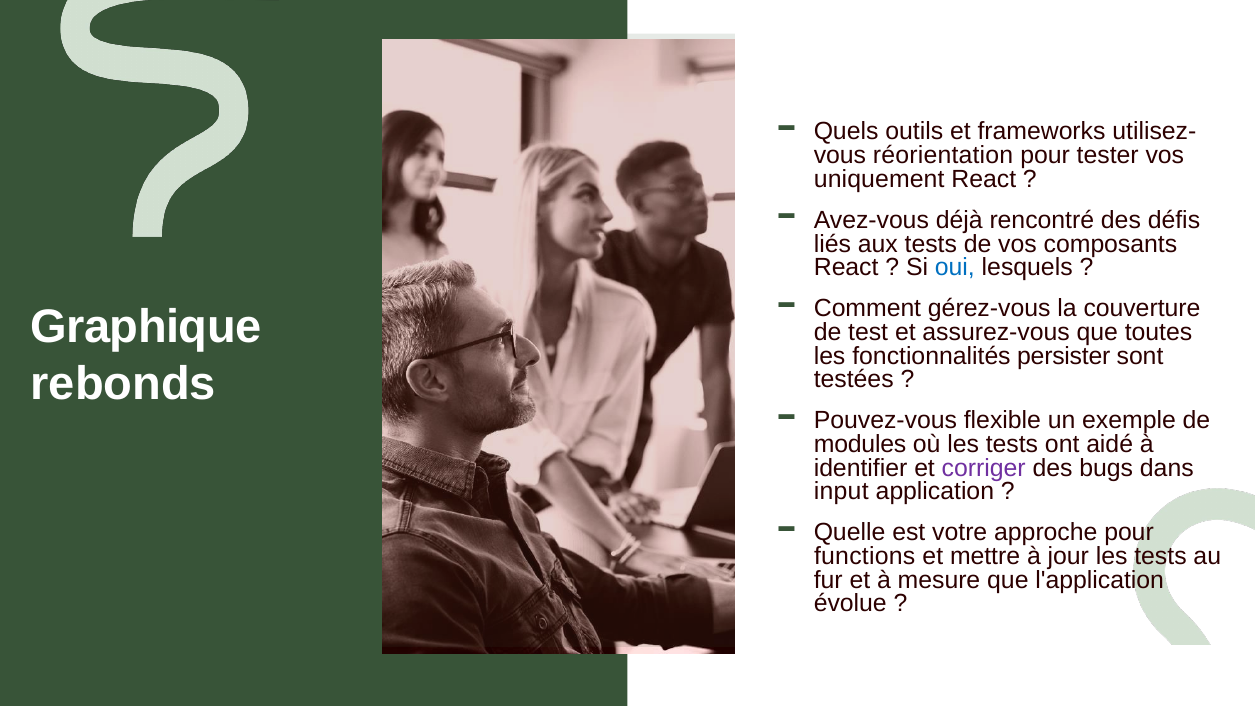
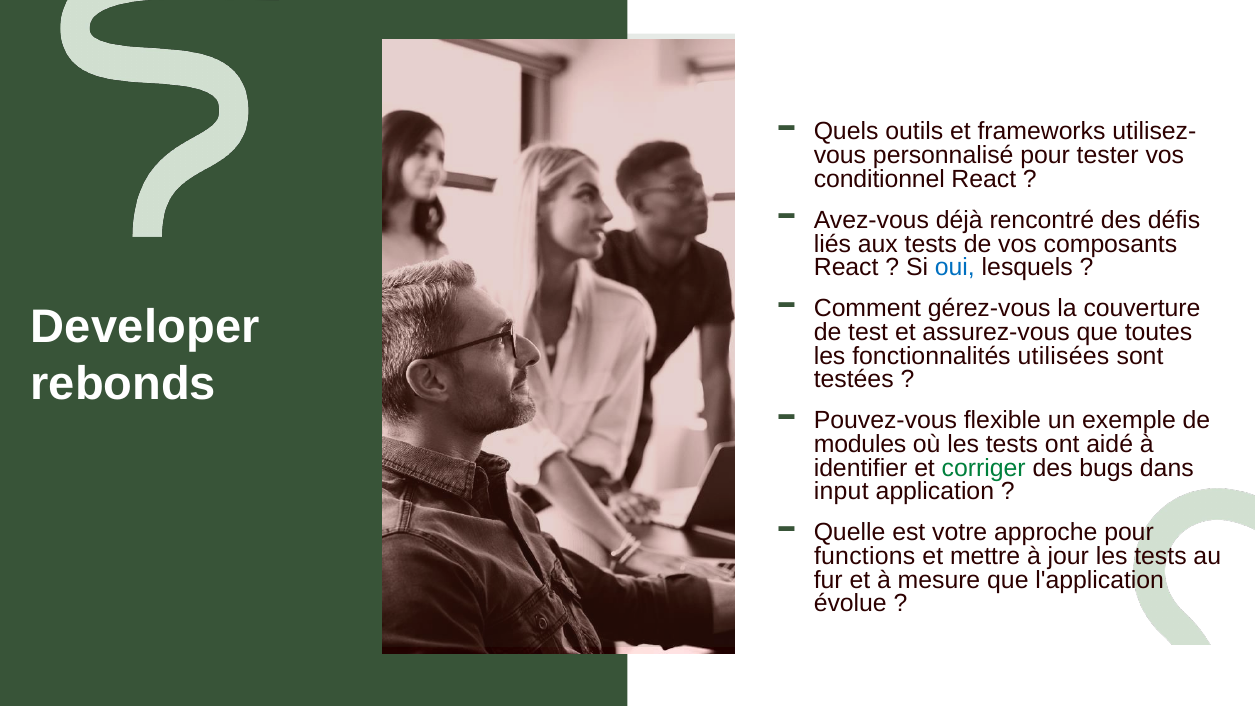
réorientation: réorientation -> personnalisé (943, 156)
uniquement: uniquement -> conditionnel (879, 179)
Graphique: Graphique -> Developer (145, 327)
persister: persister -> utilisées (1064, 356)
corriger colour: purple -> green (984, 468)
